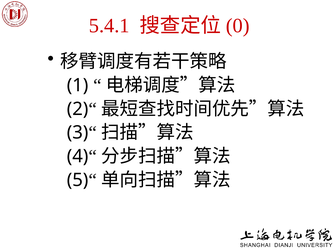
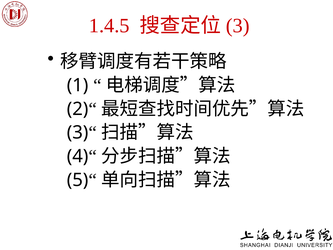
5.4.1: 5.4.1 -> 1.4.5 (109, 26)
0: 0 -> 3 (238, 26)
